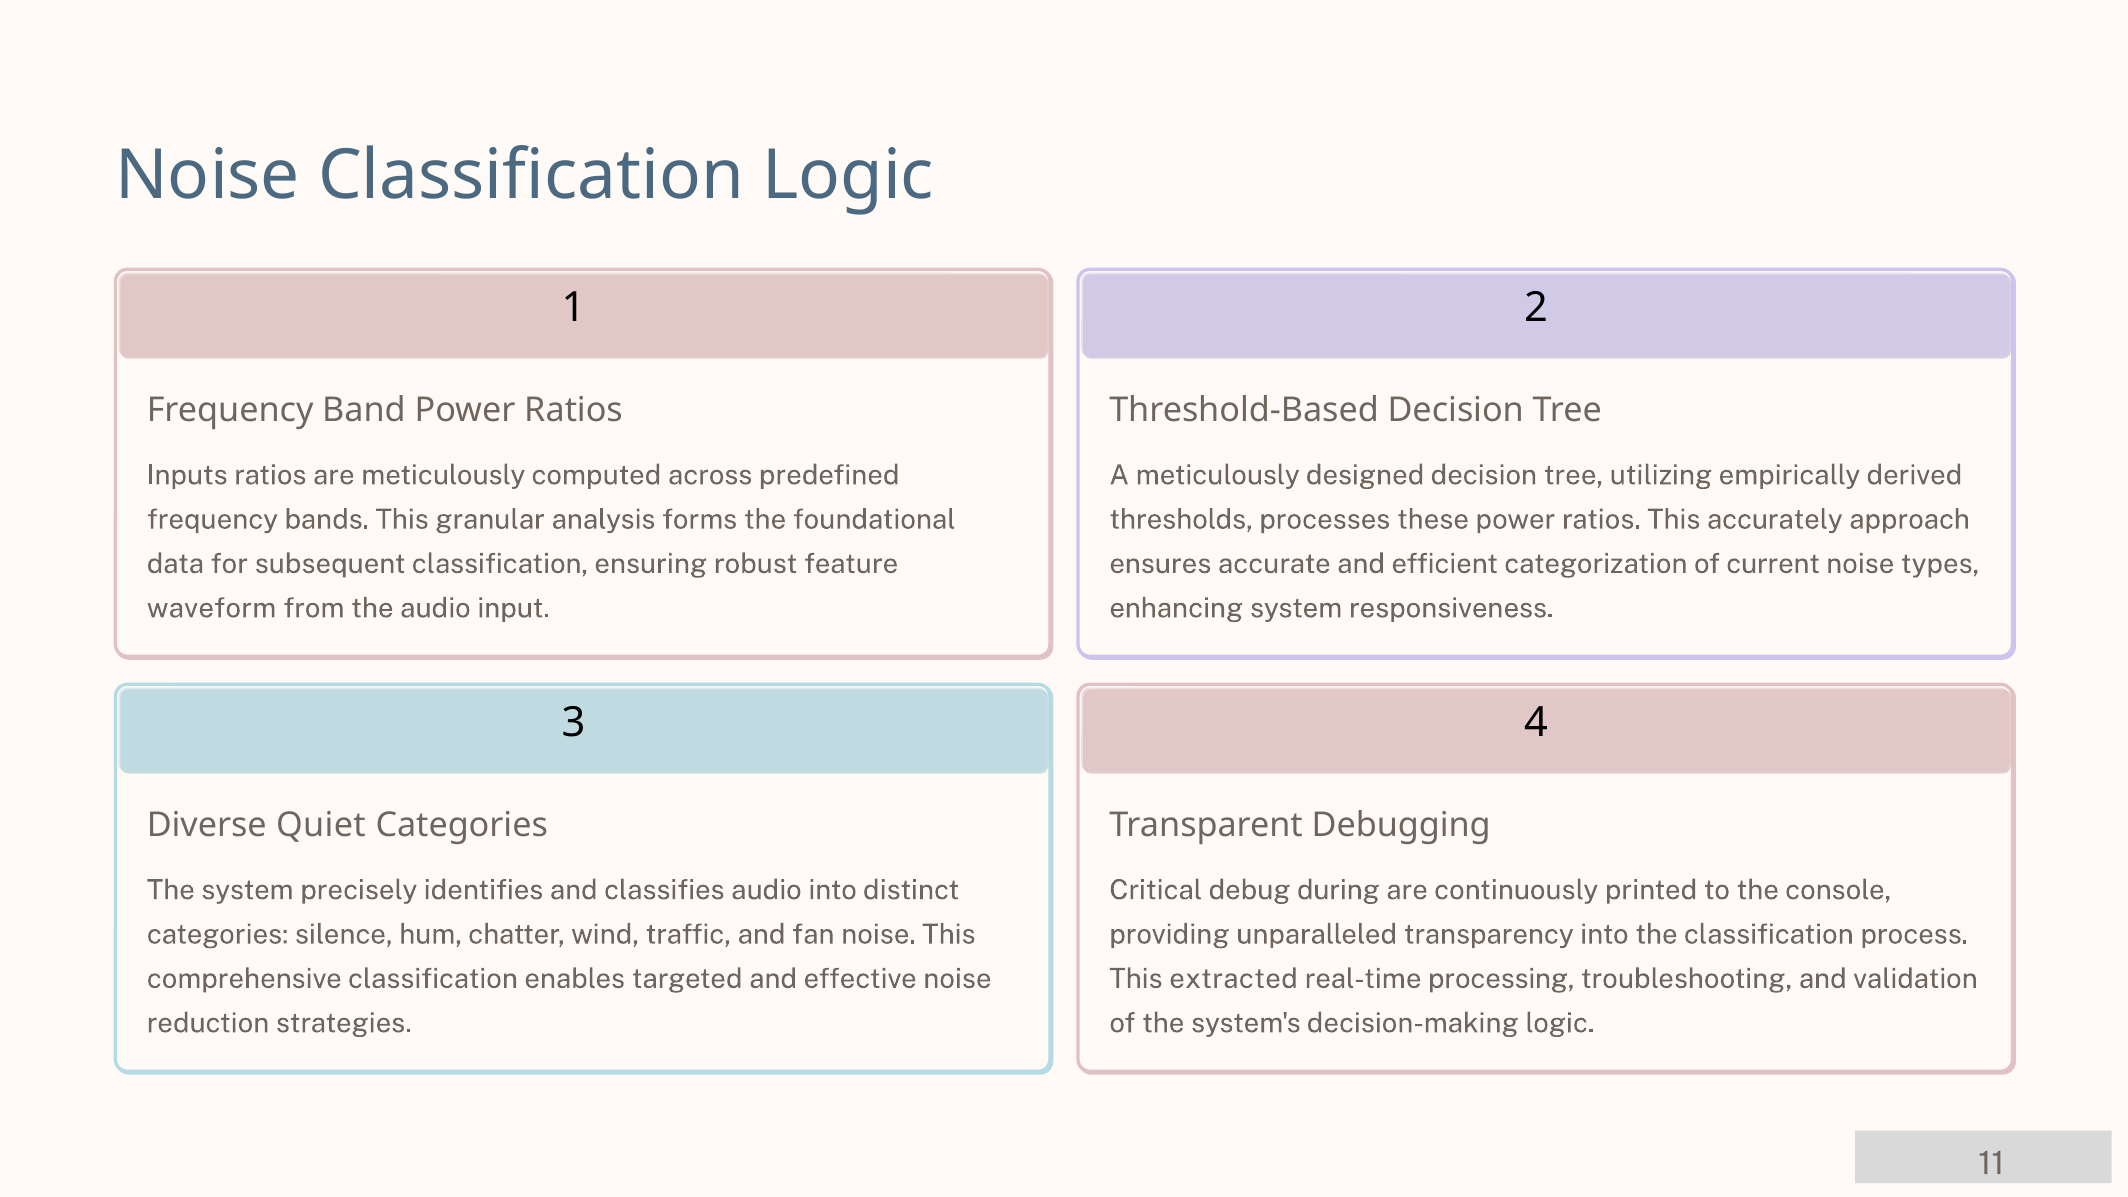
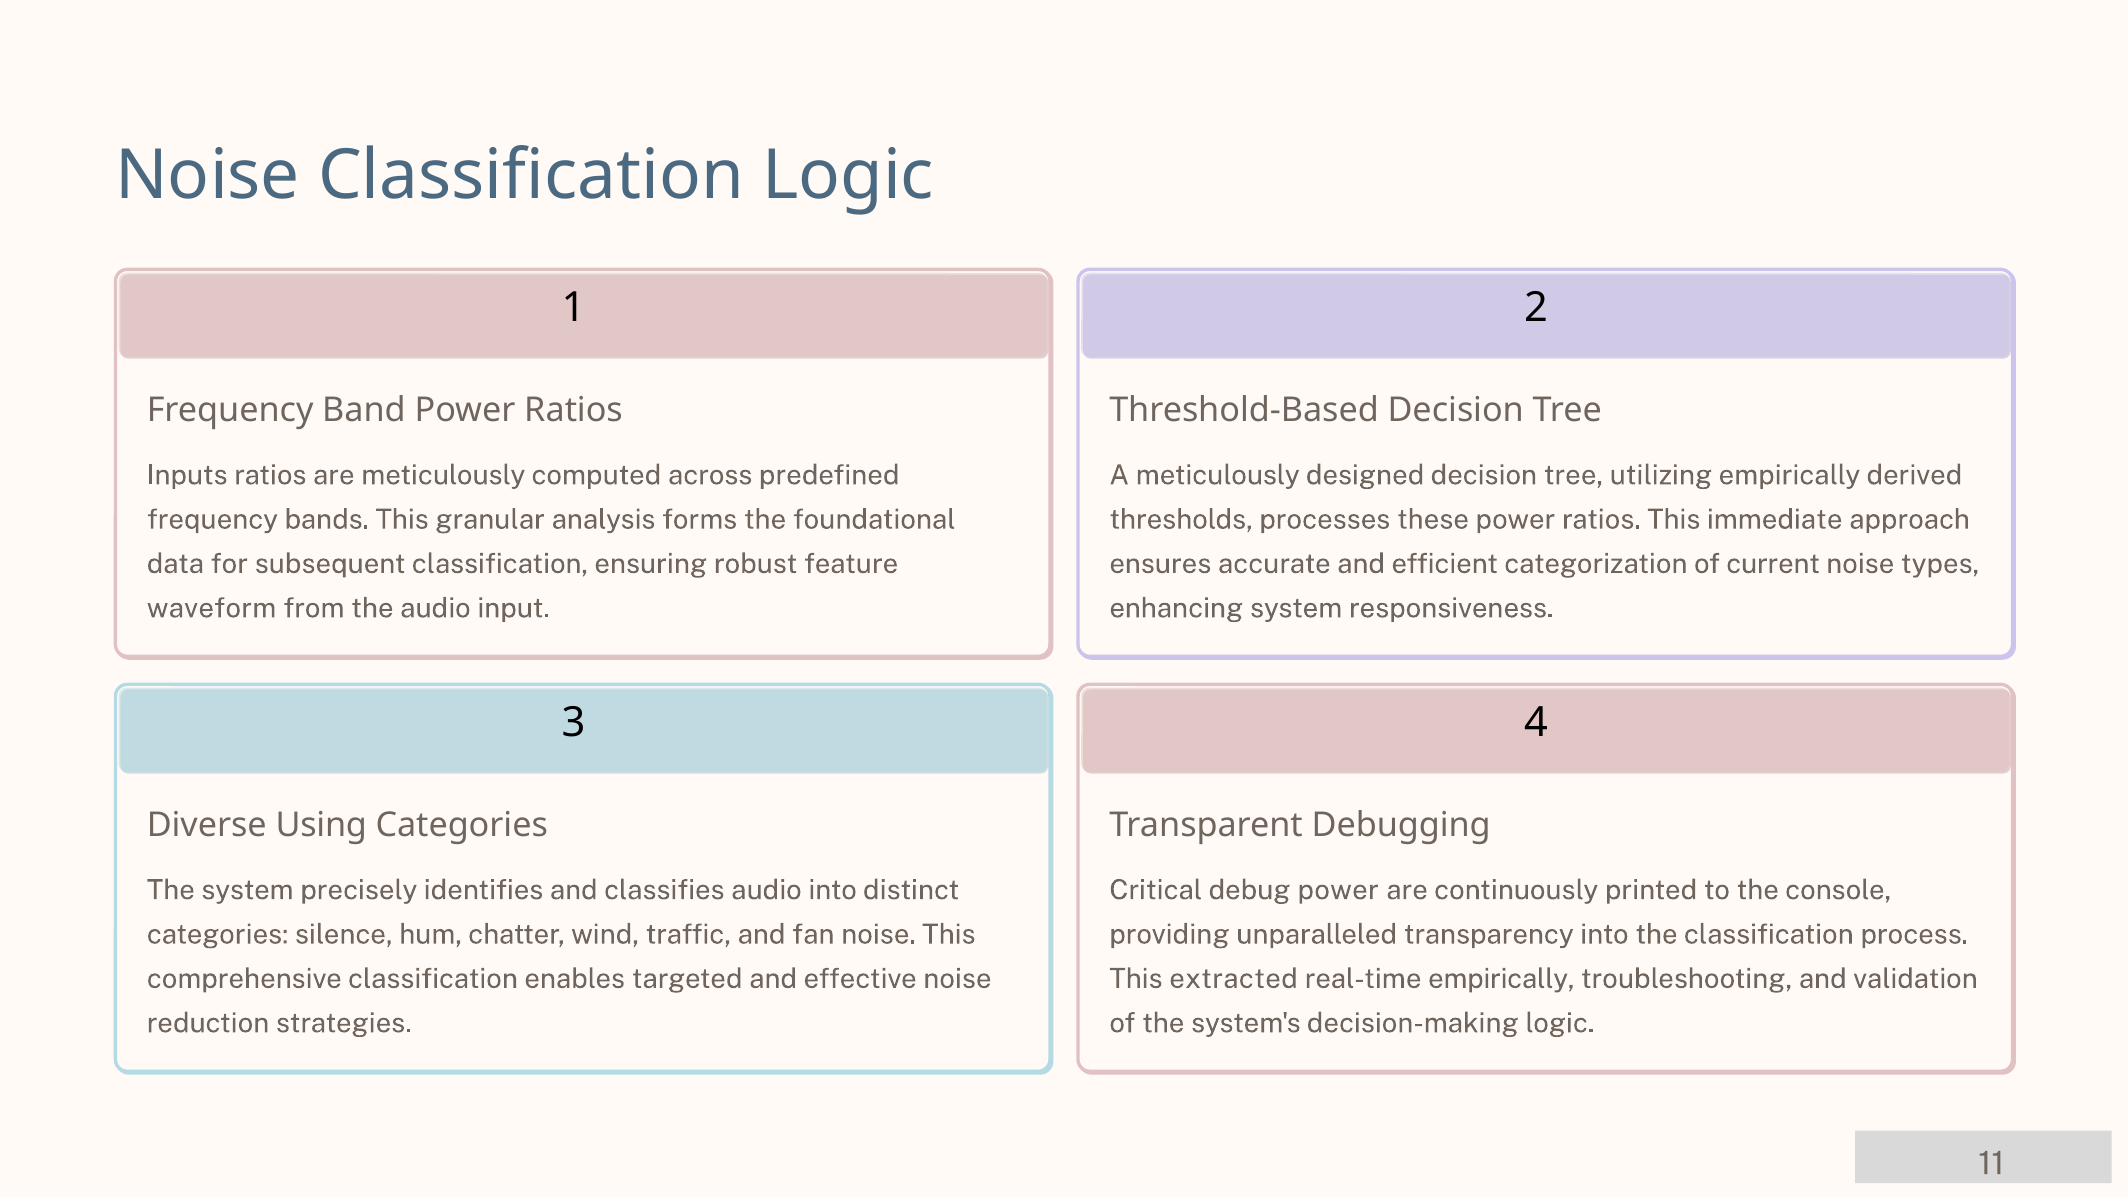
accurately: accurately -> immediate (1775, 520)
Quiet: Quiet -> Using (321, 825)
debug during: during -> power (1338, 890)
real-time processing: processing -> empirically (1501, 979)
